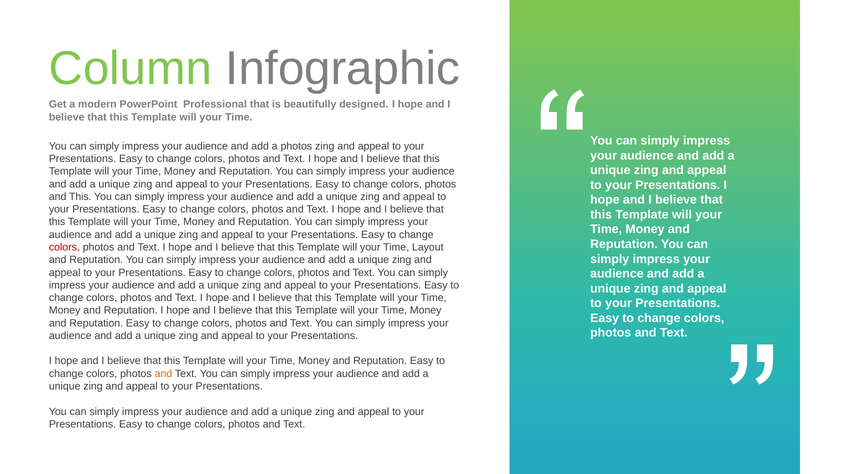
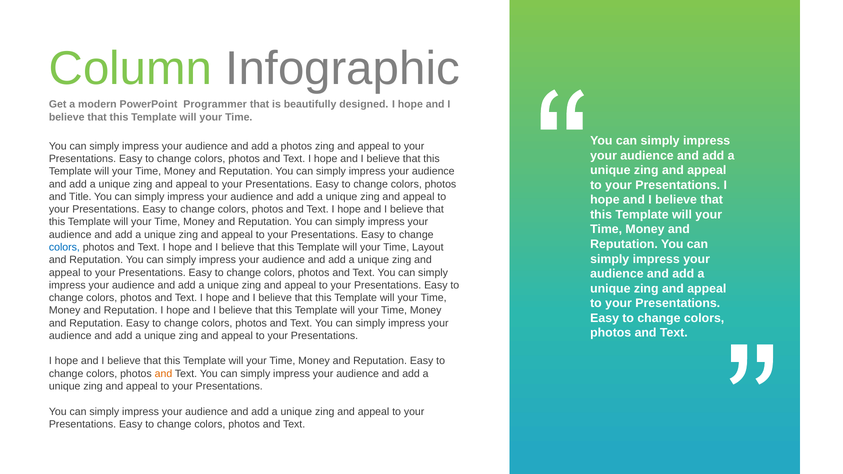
Professional: Professional -> Programmer (215, 104)
and This: This -> Title (80, 197)
colors colour: red -> blue (64, 247)
